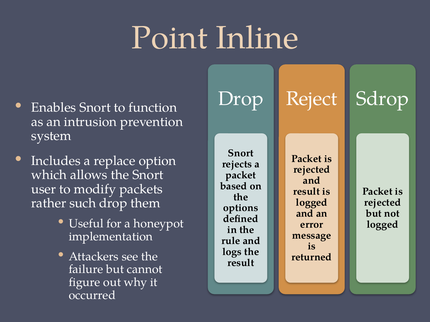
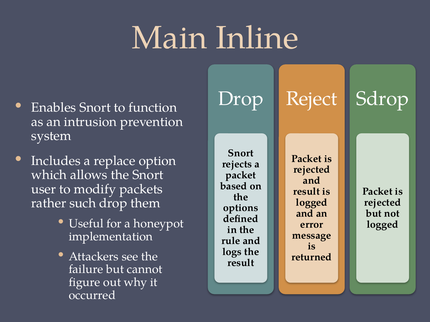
Point: Point -> Main (170, 38)
